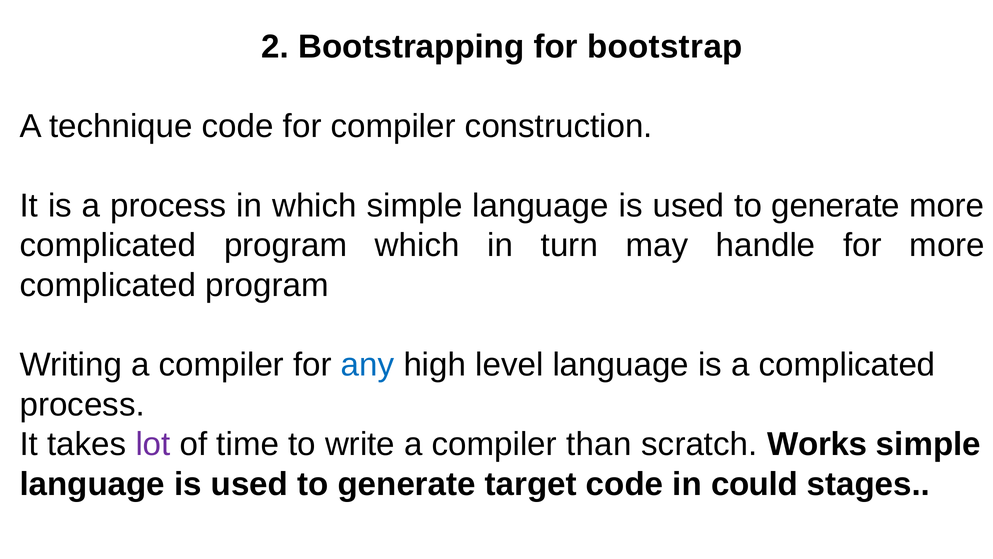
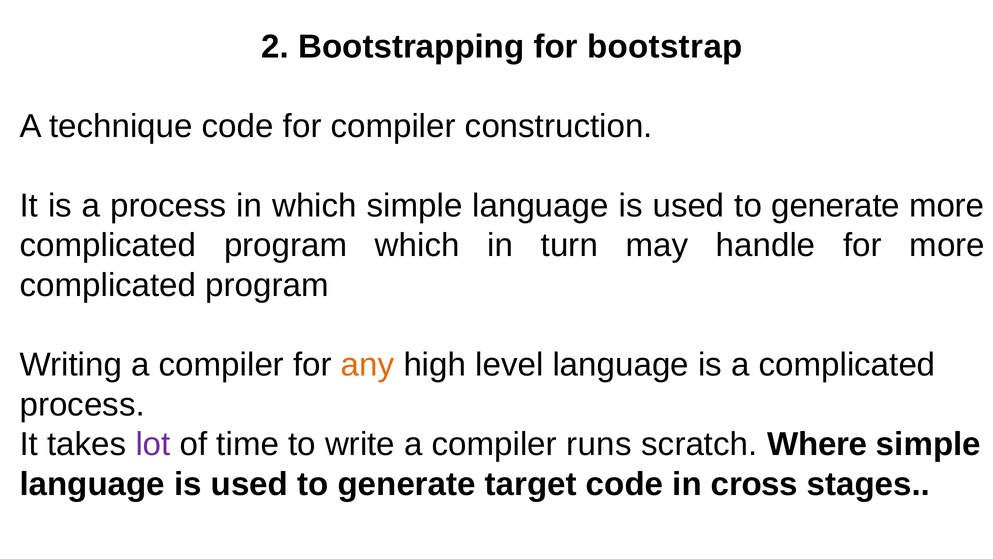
any colour: blue -> orange (368, 365)
than: than -> runs (599, 444)
Works: Works -> Where (817, 444)
could: could -> cross (754, 484)
